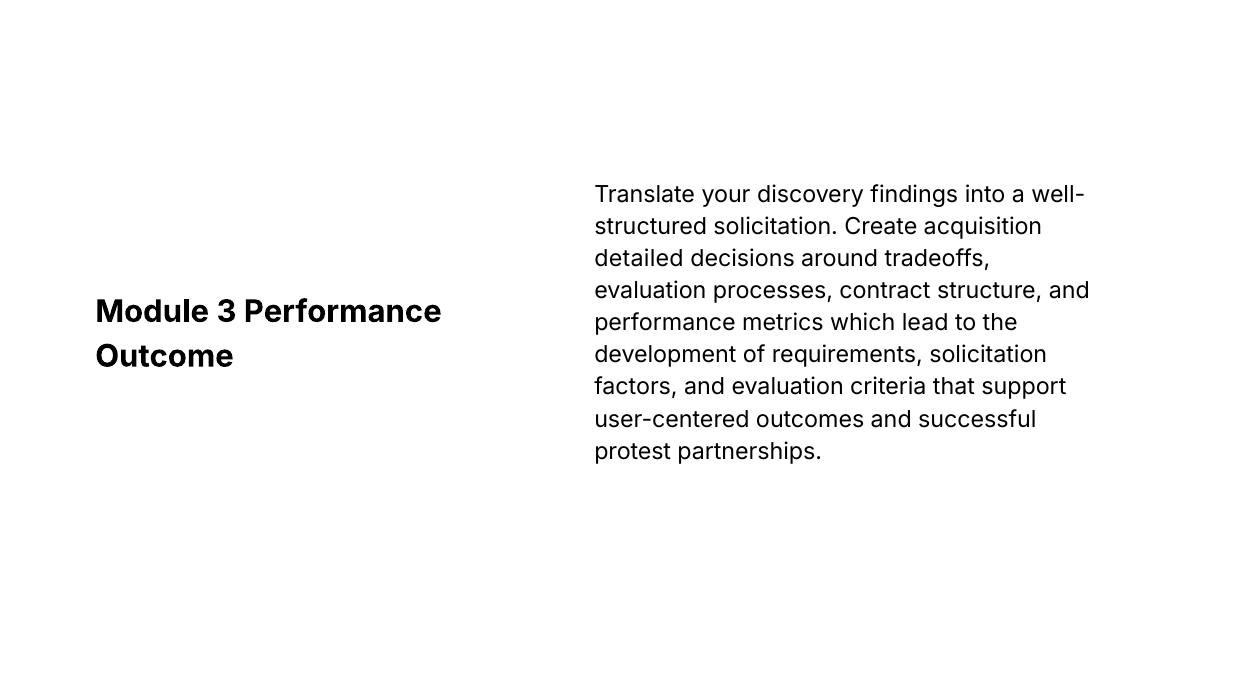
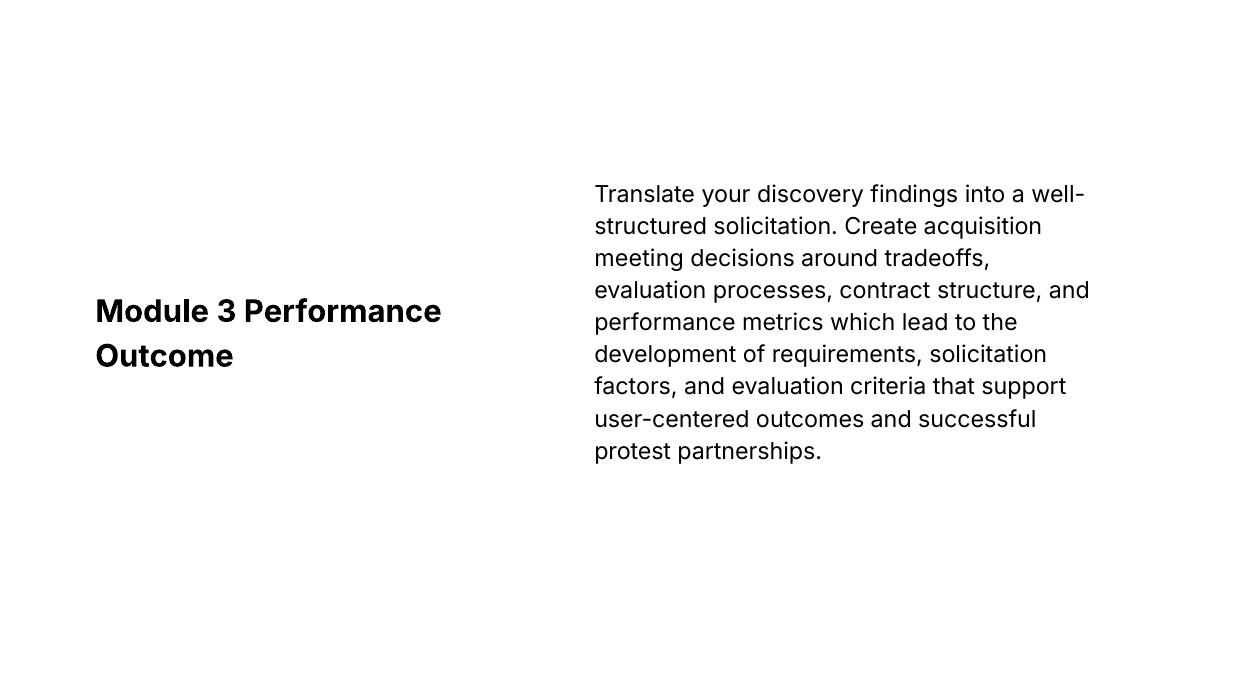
detailed: detailed -> meeting (639, 259)
